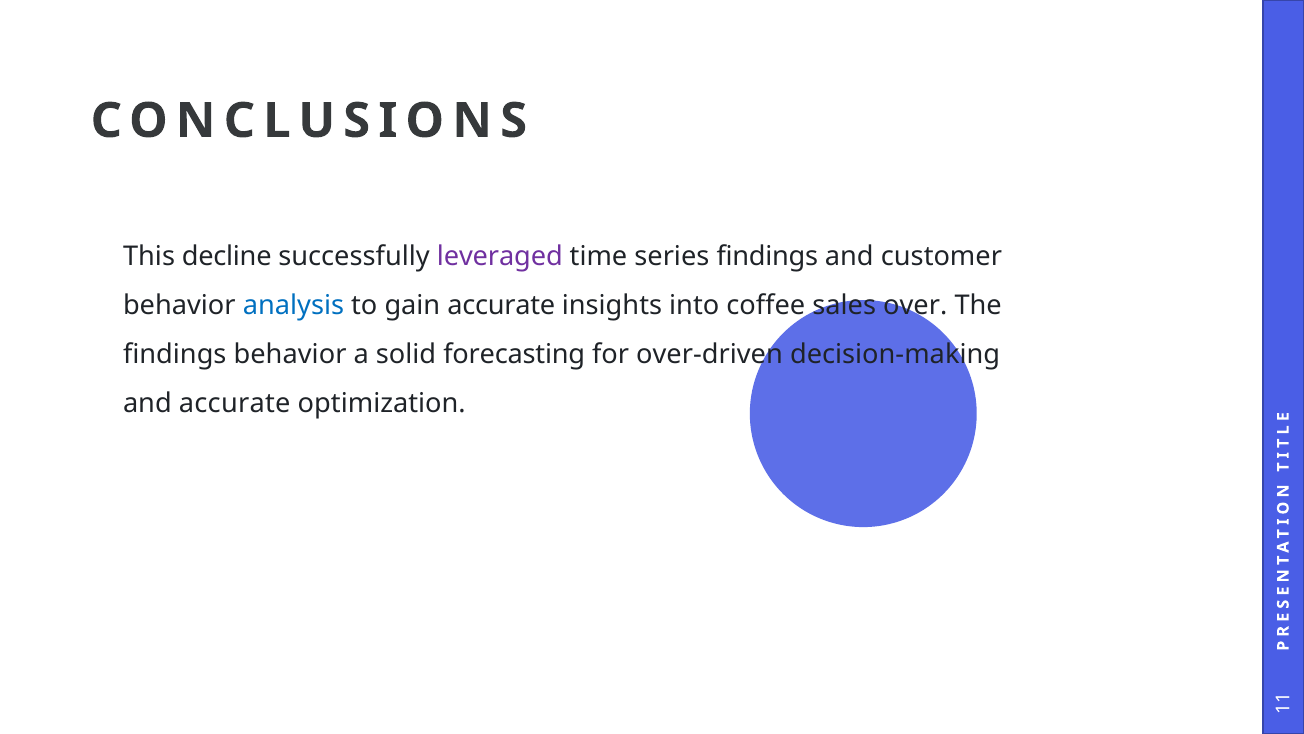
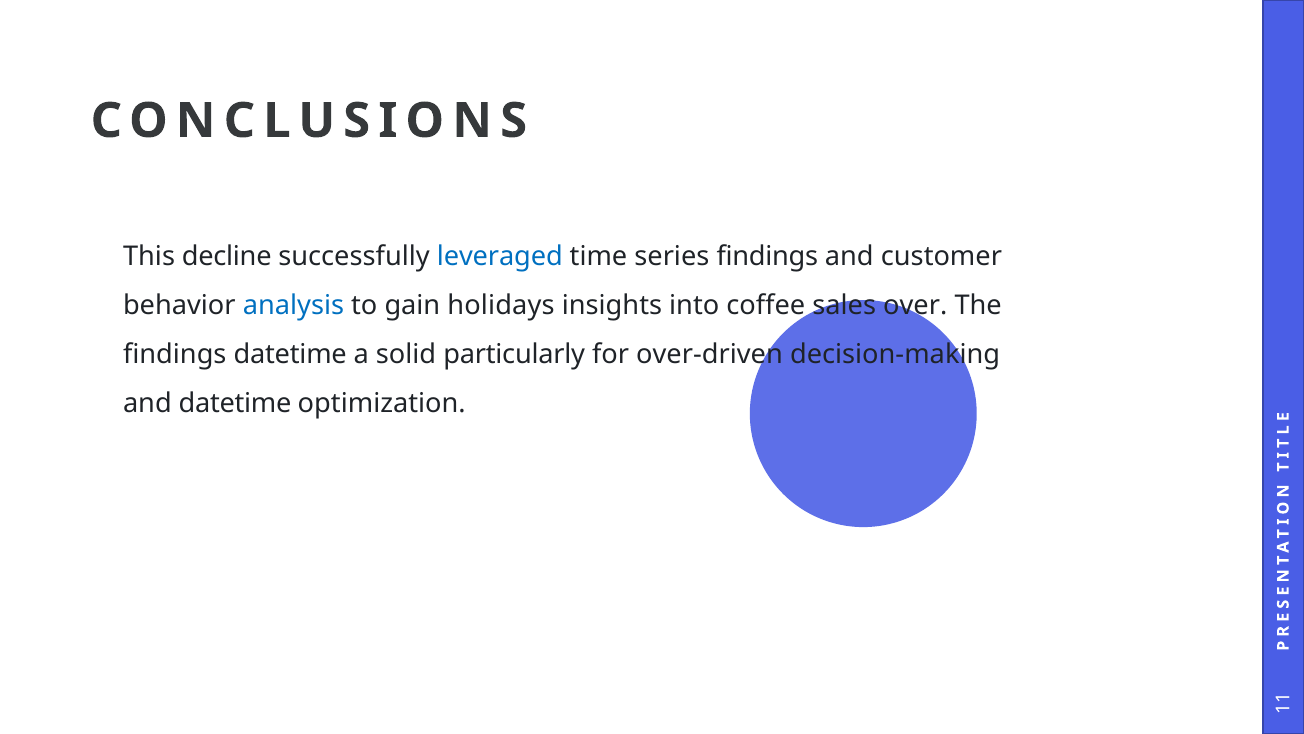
leveraged colour: purple -> blue (500, 257)
gain accurate: accurate -> holidays (501, 305)
findings behavior: behavior -> datetime (290, 354)
forecasting: forecasting -> particularly (514, 354)
and accurate: accurate -> datetime (235, 403)
